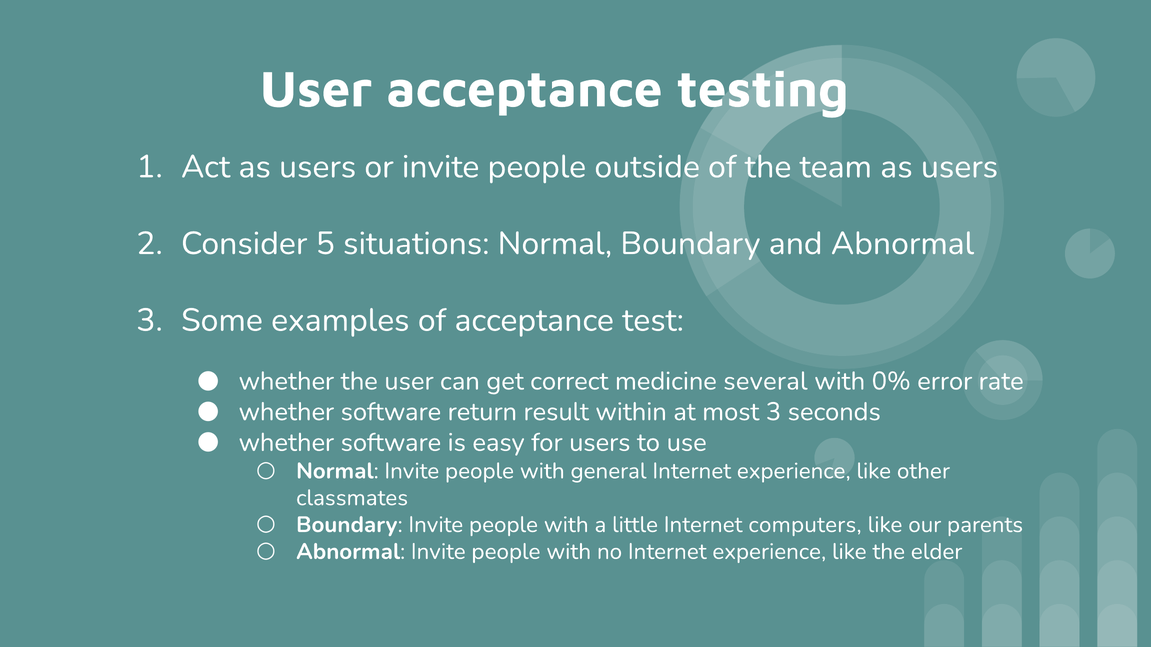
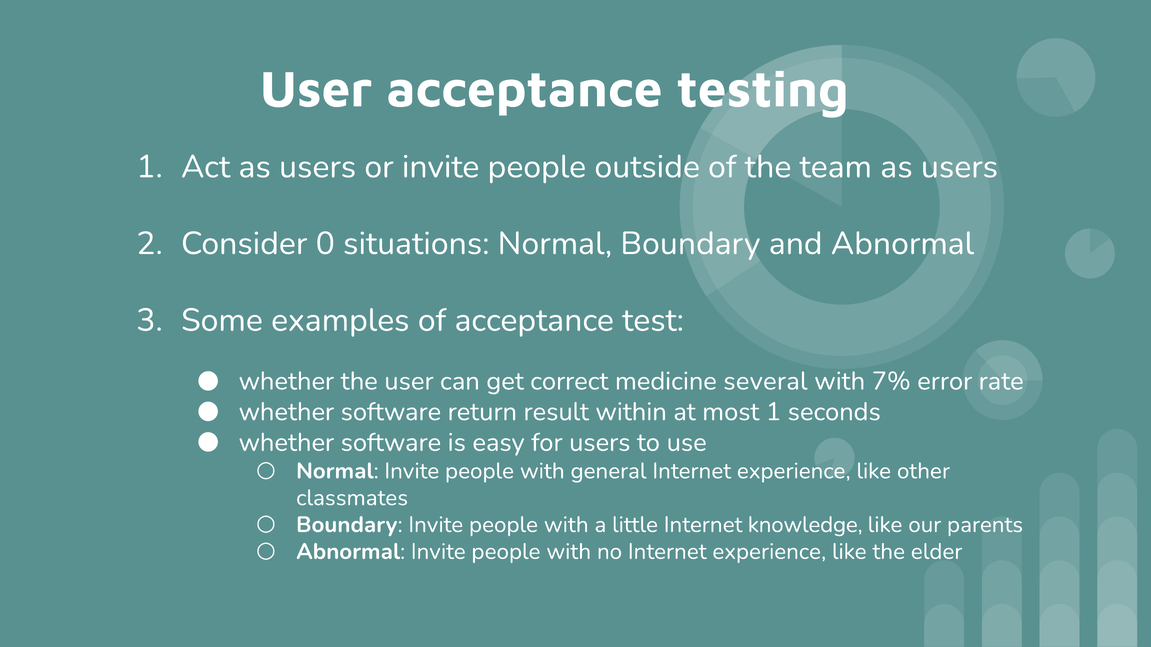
5: 5 -> 0 (325, 244)
0%: 0% -> 7% (891, 381)
most 3: 3 -> 1 (773, 412)
computers: computers -> knowledge (805, 525)
